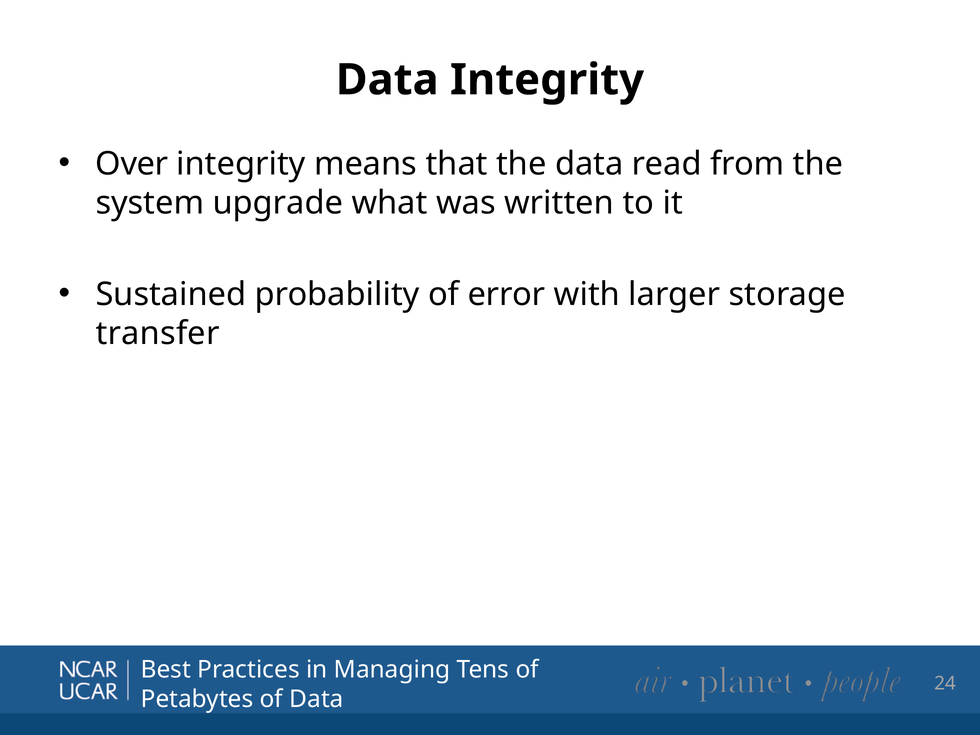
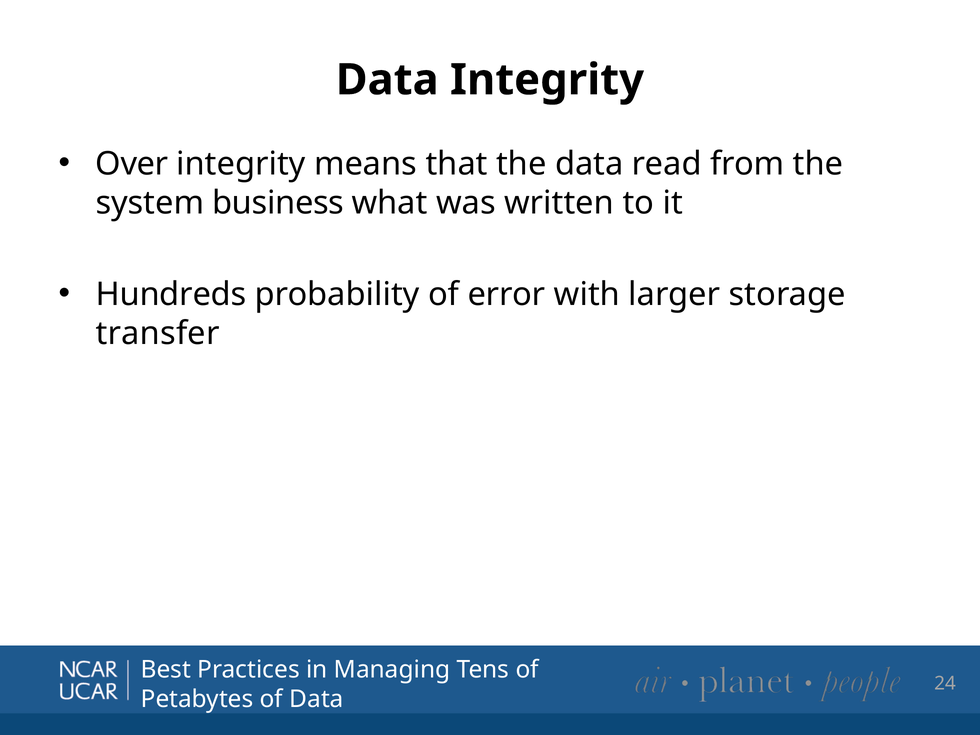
upgrade: upgrade -> business (278, 203)
Sustained: Sustained -> Hundreds (171, 294)
